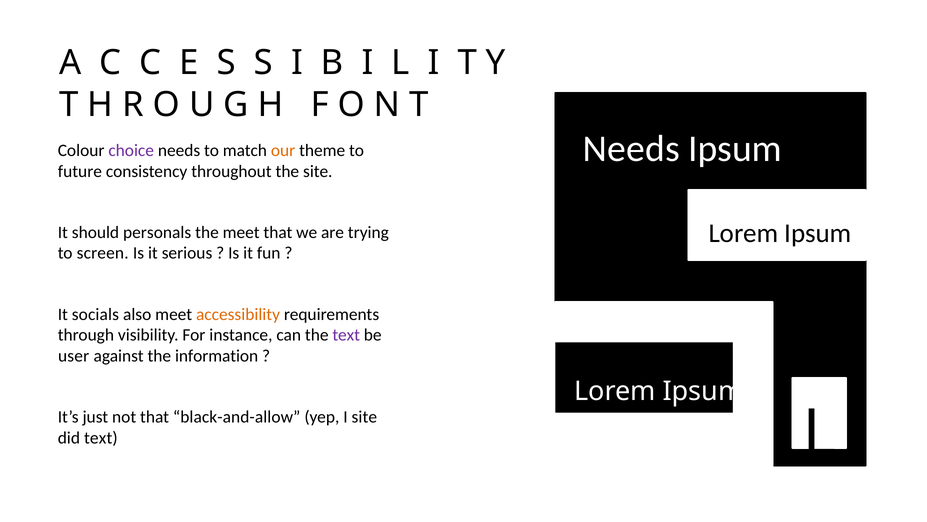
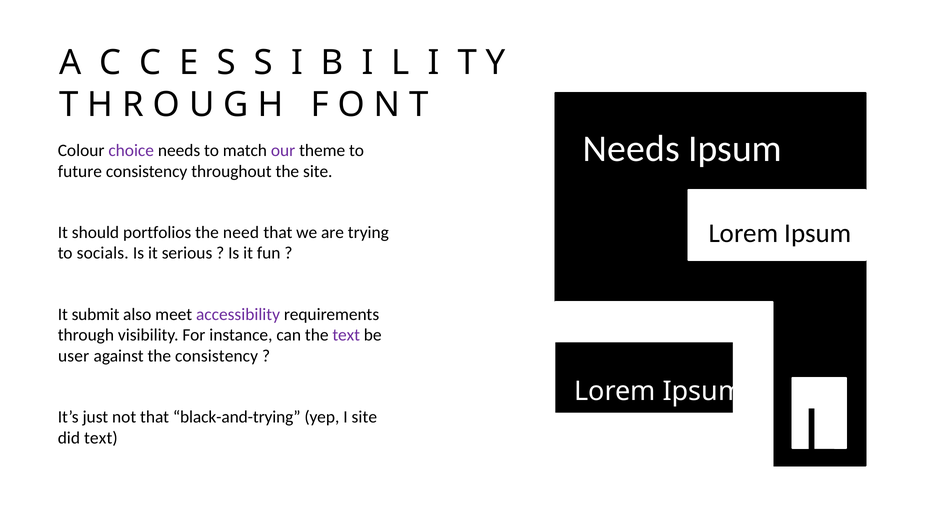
our colour: orange -> purple (283, 150)
personals: personals -> portfolios (157, 232)
the meet: meet -> need (241, 232)
screen: screen -> socials (103, 253)
socials: socials -> submit (96, 314)
accessibility colour: orange -> purple (238, 314)
the information: information -> consistency (217, 356)
black-and-allow: black-and-allow -> black-and-trying (237, 417)
